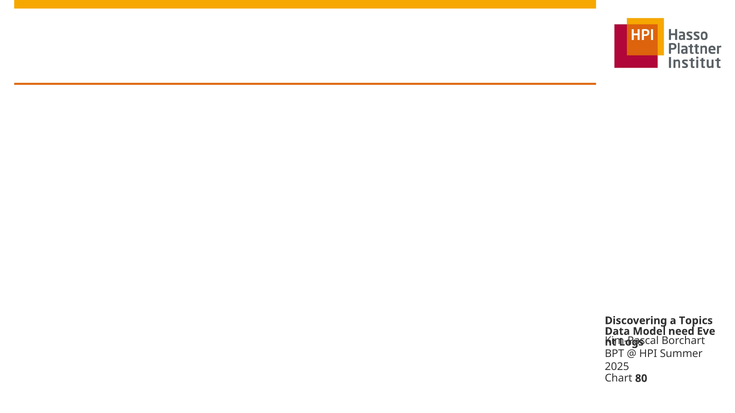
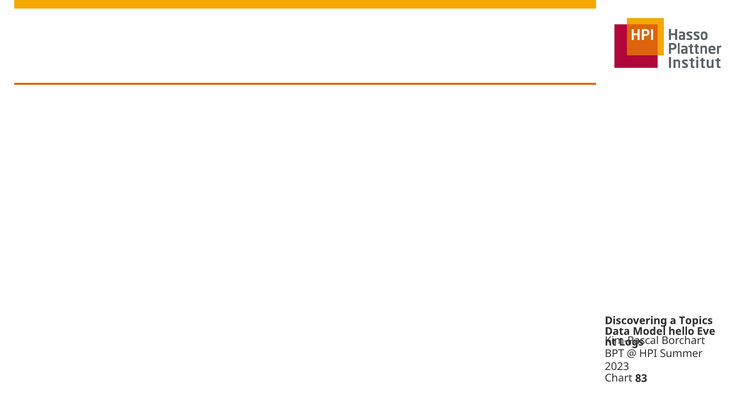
need: need -> hello (681, 332)
2025: 2025 -> 2023 (617, 367)
80: 80 -> 83 (641, 379)
